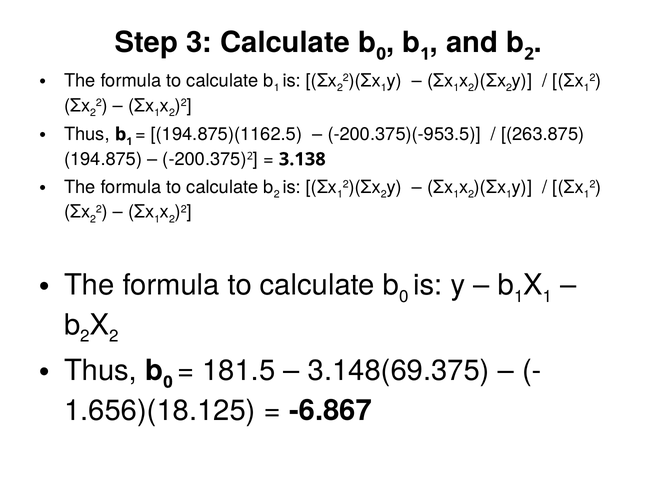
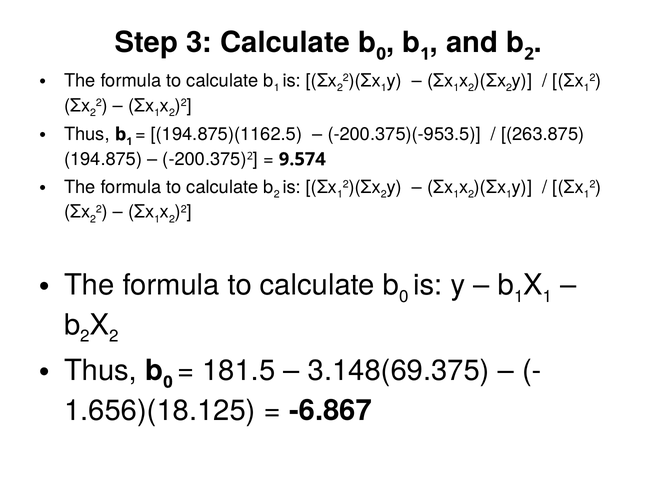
3.138: 3.138 -> 9.574 (302, 159)
